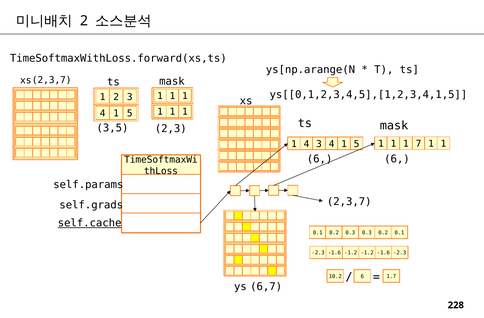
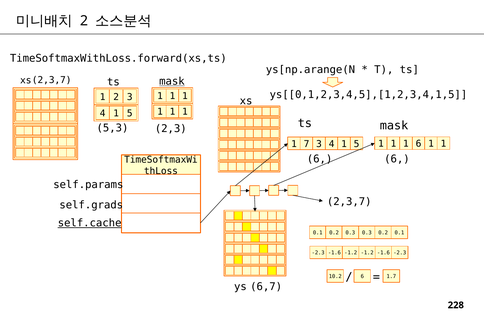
mask underline: none -> present (172, 81)
3,5: 3,5 -> 5,3 (112, 128)
4: 4 -> 7 (307, 144)
5 7: 7 -> 6 (419, 144)
